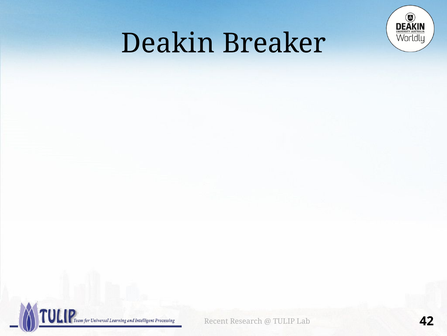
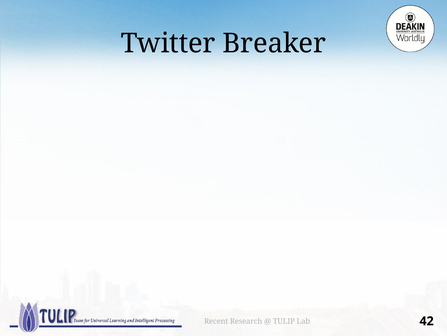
Deakin: Deakin -> Twitter (168, 43)
